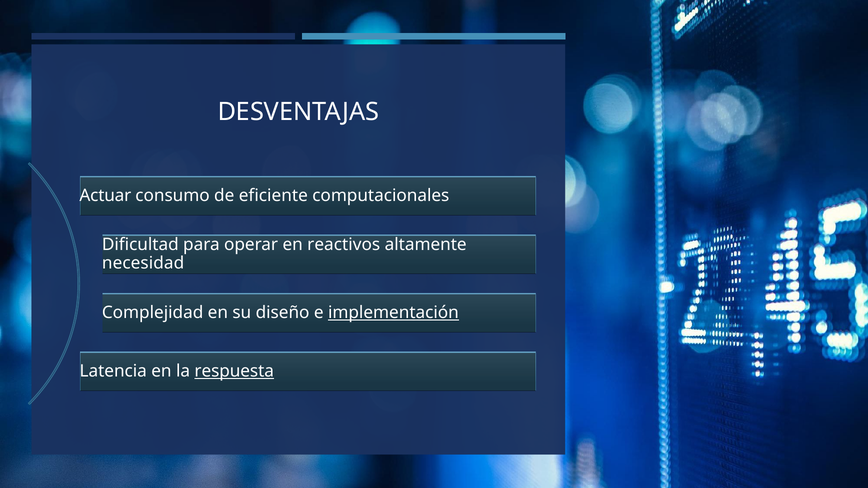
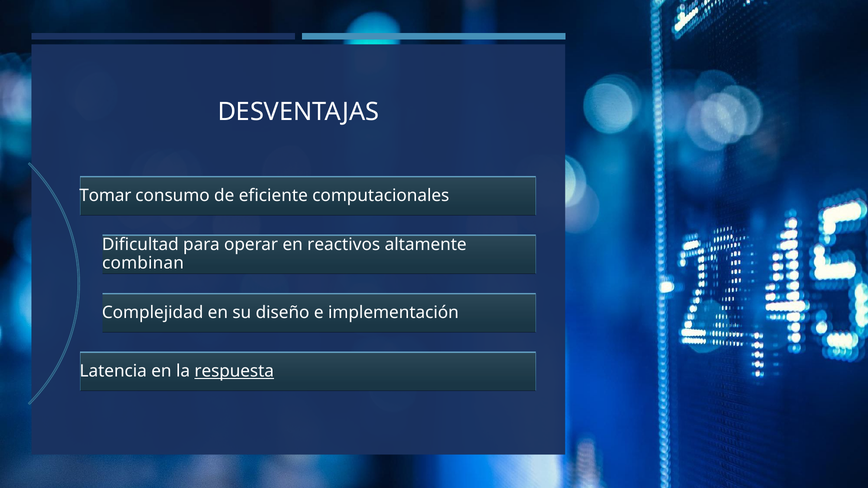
Actuar: Actuar -> Tomar (105, 196)
necesidad: necesidad -> combinan (143, 263)
implementación underline: present -> none (393, 313)
